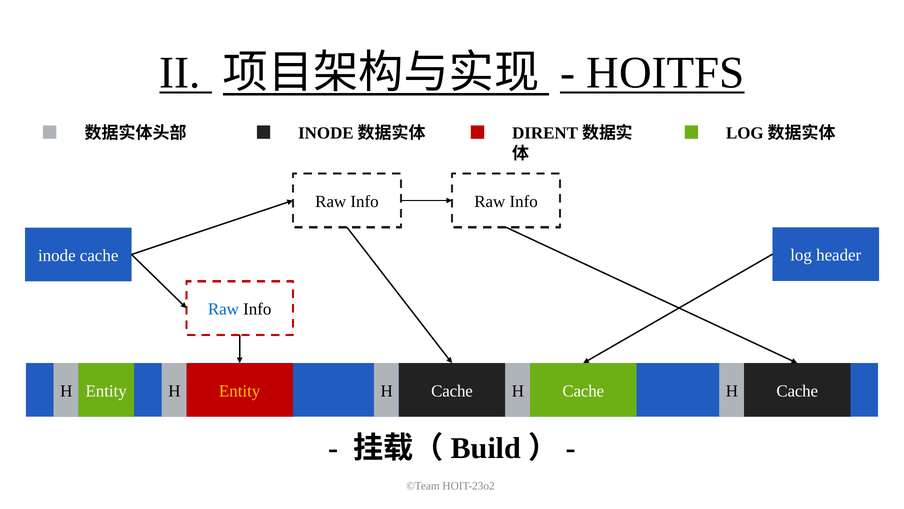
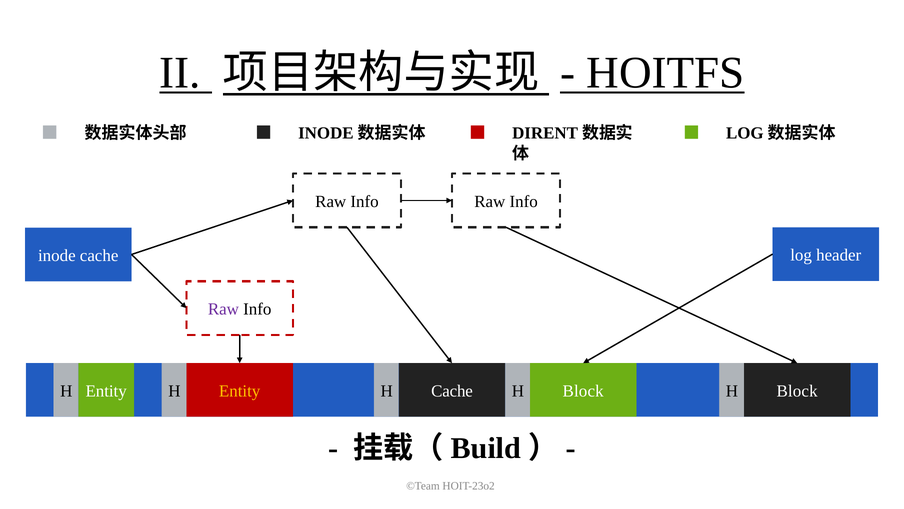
Raw colour: blue -> purple (223, 309)
Cache: Cache -> Block (583, 391)
Cache: Cache -> Block (797, 391)
